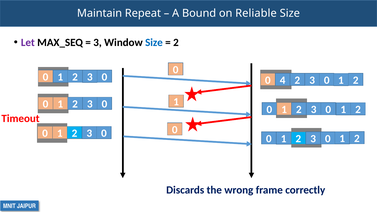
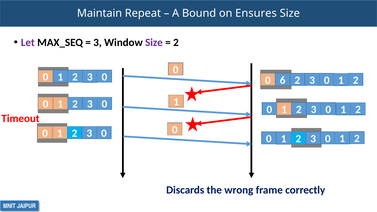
Reliable: Reliable -> Ensures (256, 13)
Size colour: blue -> purple (154, 42)
4: 4 -> 6 (283, 80)
